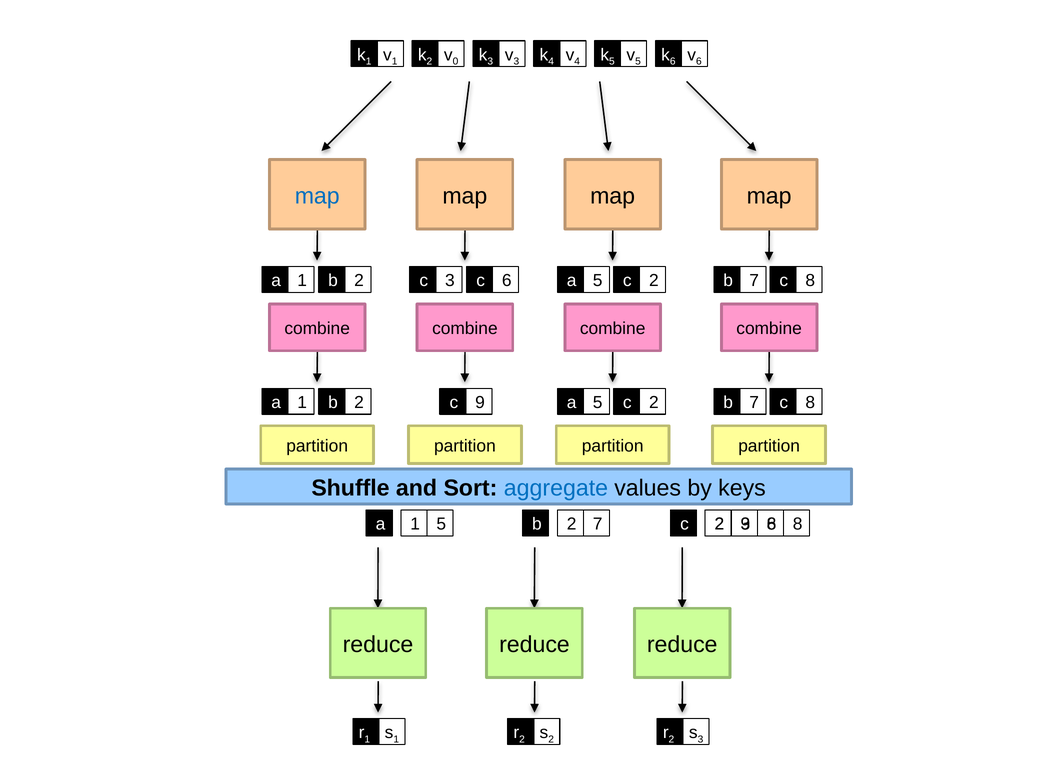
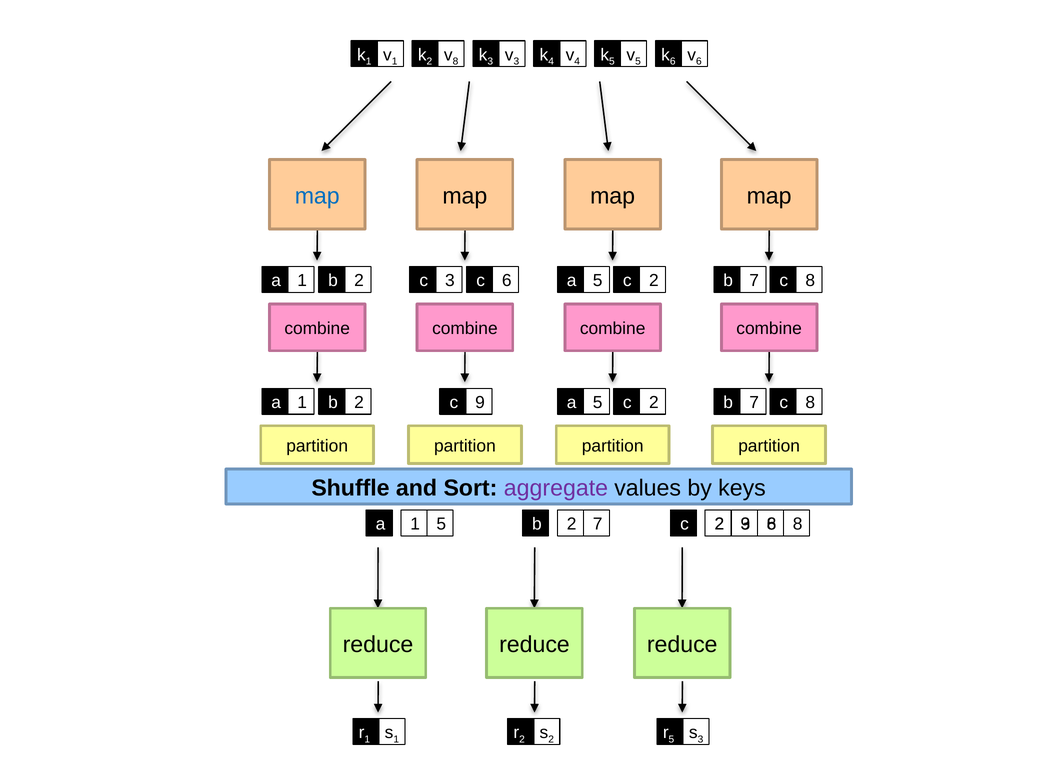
0: 0 -> 8 (455, 62)
aggregate colour: blue -> purple (556, 488)
2: 2 -> 5 (671, 739)
